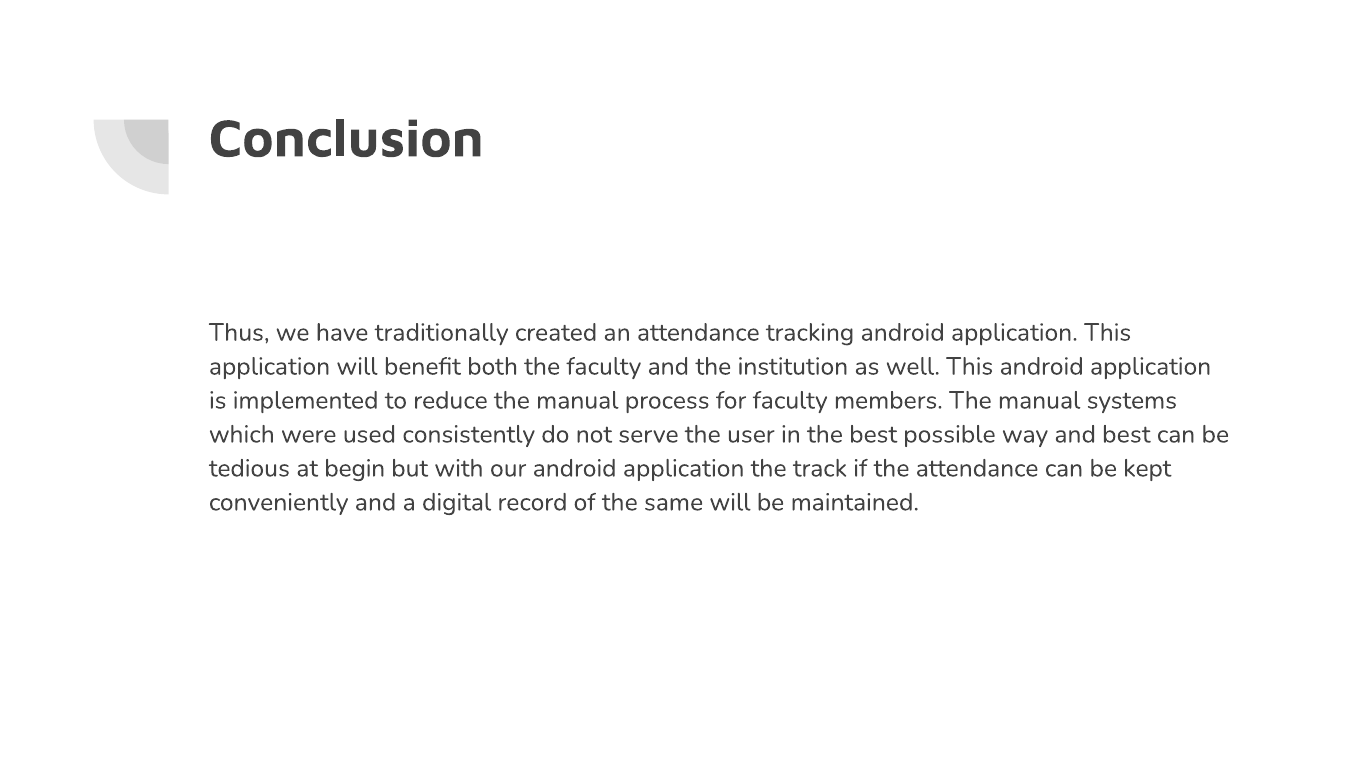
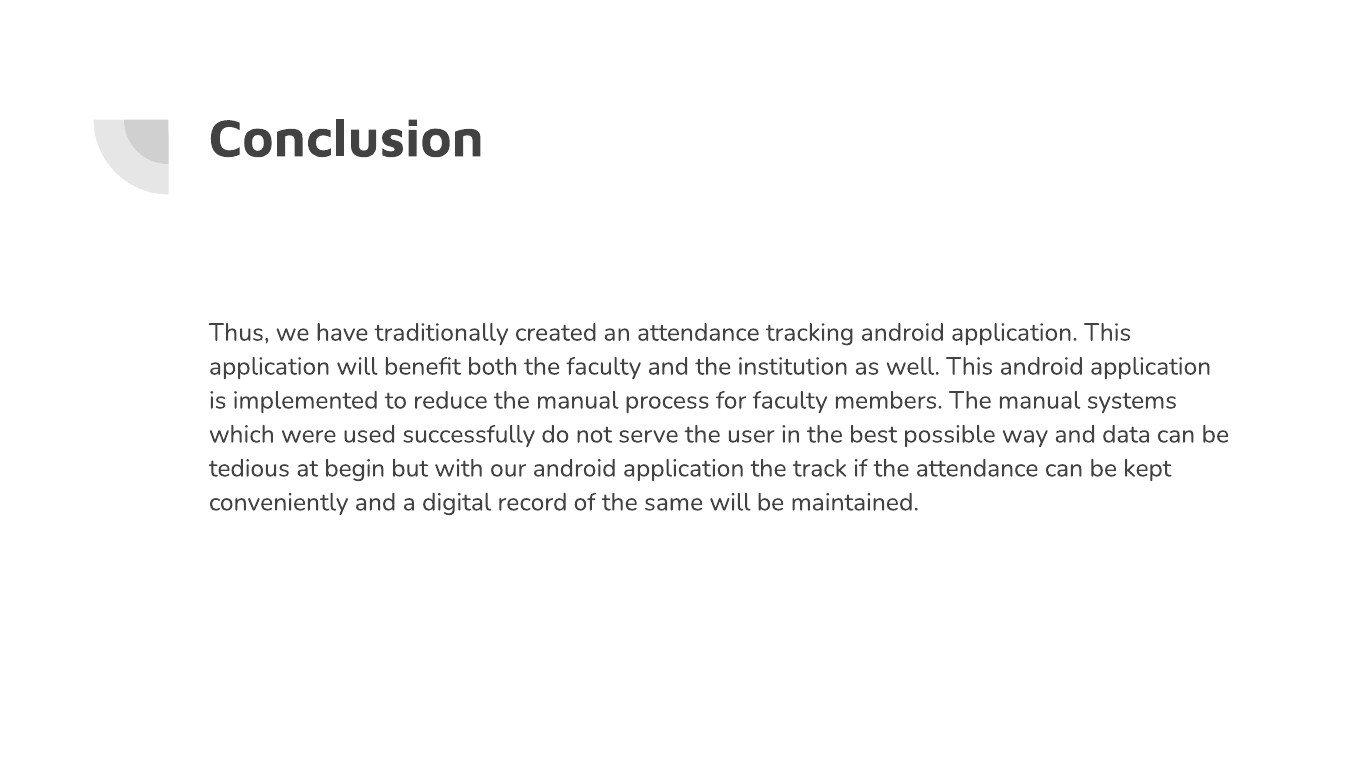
consistently: consistently -> successfully (469, 434)
and best: best -> data (1126, 434)
